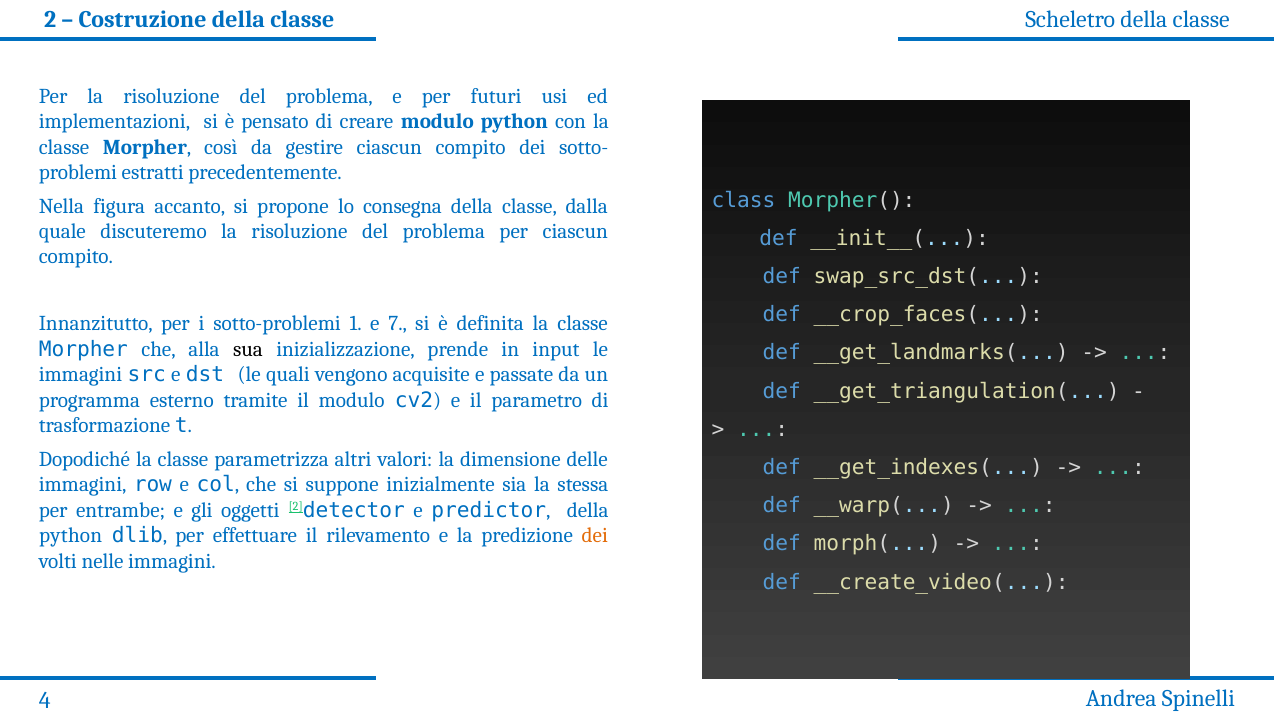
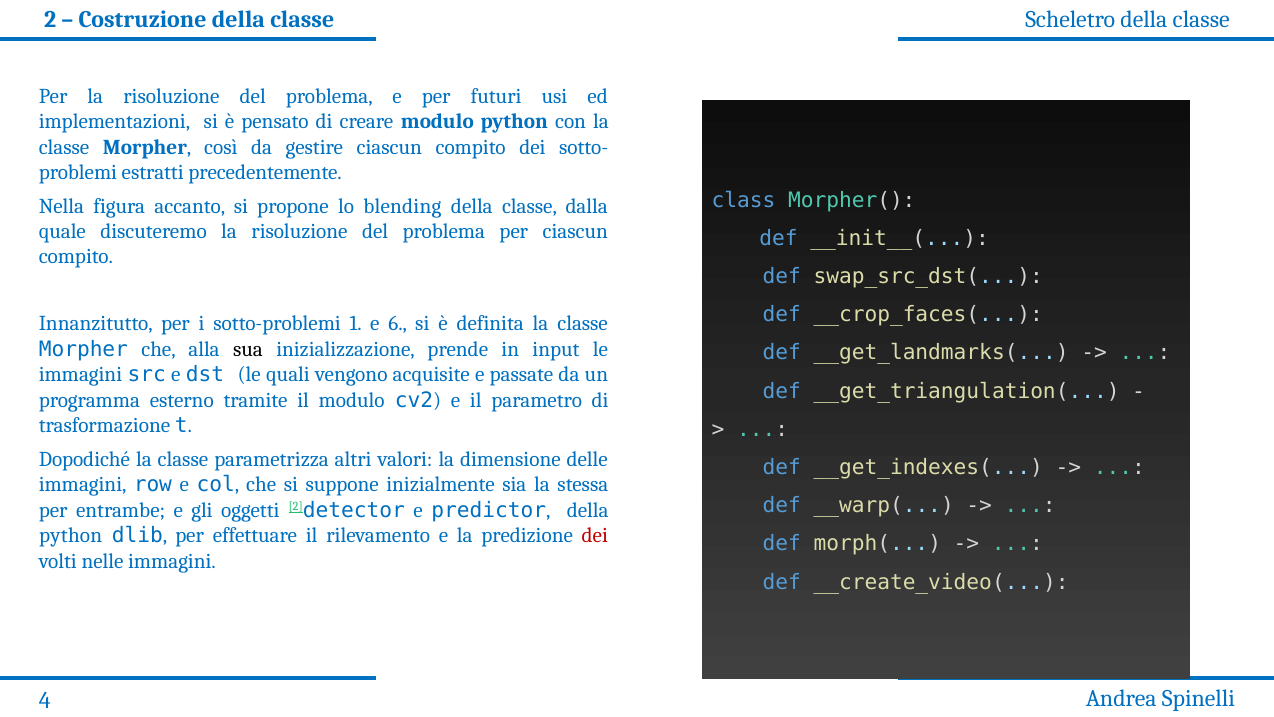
consegna: consegna -> blending (402, 206)
7: 7 -> 6 (398, 324)
dei colour: orange -> red (595, 535)
